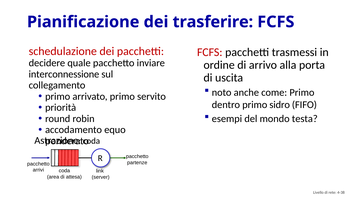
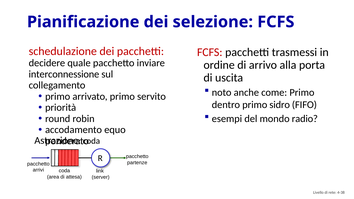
trasferire: trasferire -> selezione (213, 22)
testa: testa -> radio (305, 119)
